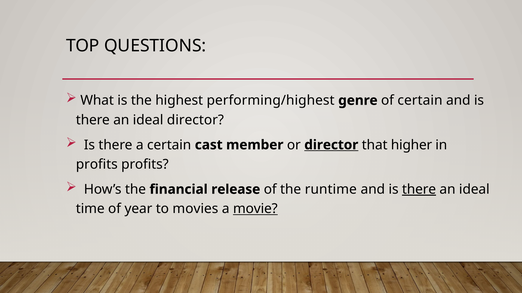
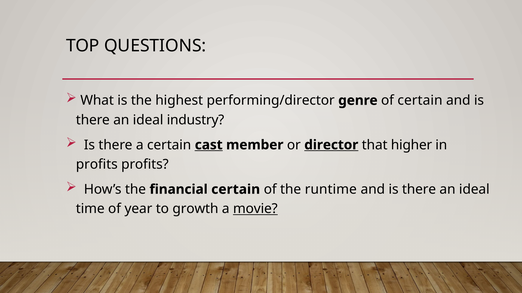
performing/highest: performing/highest -> performing/director (271, 101)
ideal director: director -> industry (195, 120)
cast underline: none -> present (209, 145)
financial release: release -> certain (236, 190)
there underline: present -> none (419, 190)
movies: movies -> growth (195, 209)
